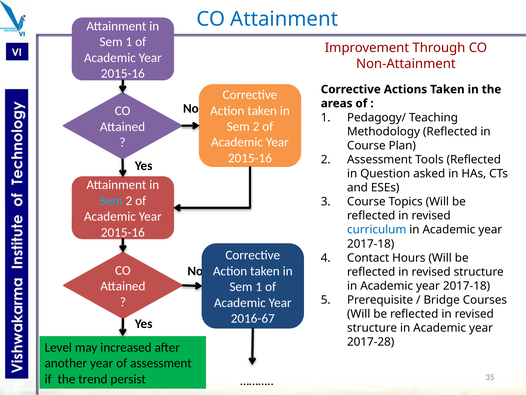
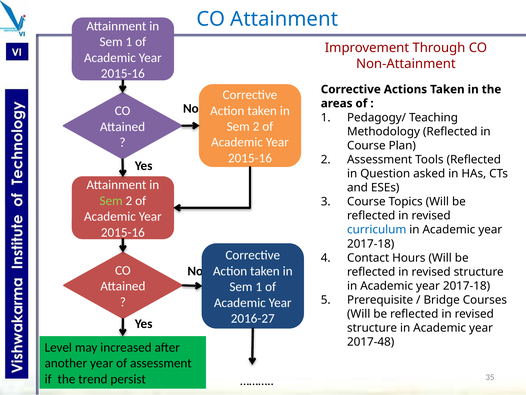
Sem colour: light blue -> light green (111, 201)
2016-67: 2016-67 -> 2016-27 (253, 318)
2017-28: 2017-28 -> 2017-48 (371, 342)
